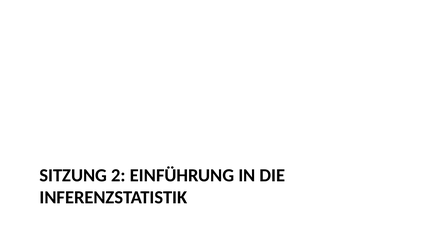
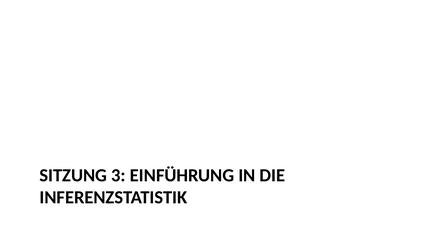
2: 2 -> 3 (119, 175)
